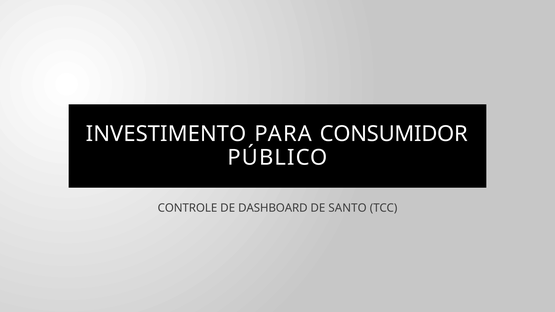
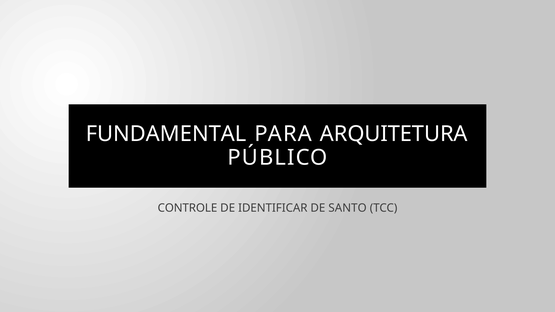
INVESTIMENTO: INVESTIMENTO -> FUNDAMENTAL (166, 134)
CONSUMIDOR: CONSUMIDOR -> ARQUITETURA (394, 134)
DASHBOARD: DASHBOARD -> IDENTIFICAR (273, 208)
